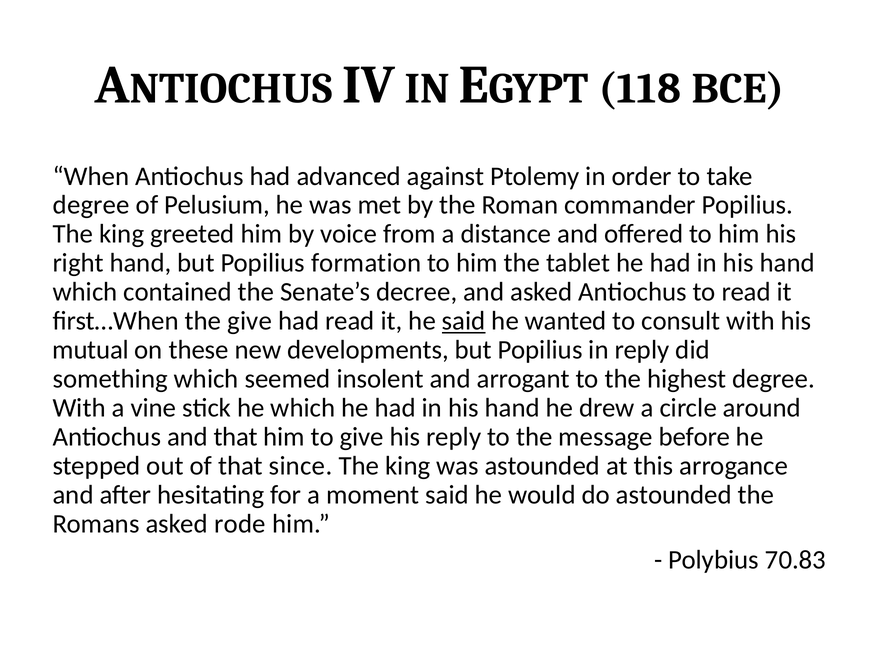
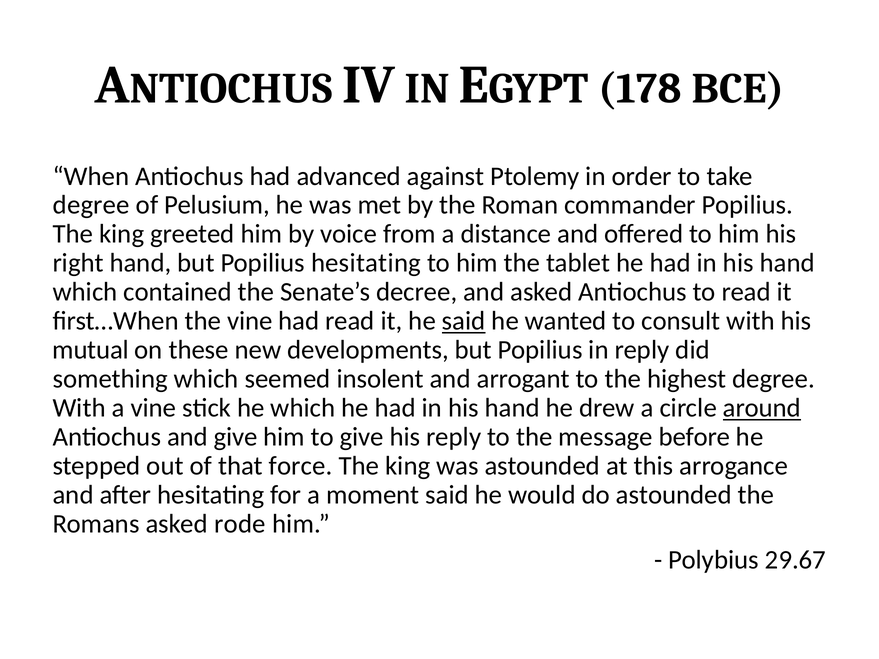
118: 118 -> 178 (640, 89)
Popilius formation: formation -> hesitating (366, 263)
the give: give -> vine (250, 321)
around underline: none -> present (762, 408)
and that: that -> give (236, 437)
since: since -> force (301, 466)
70.83: 70.83 -> 29.67 (795, 560)
